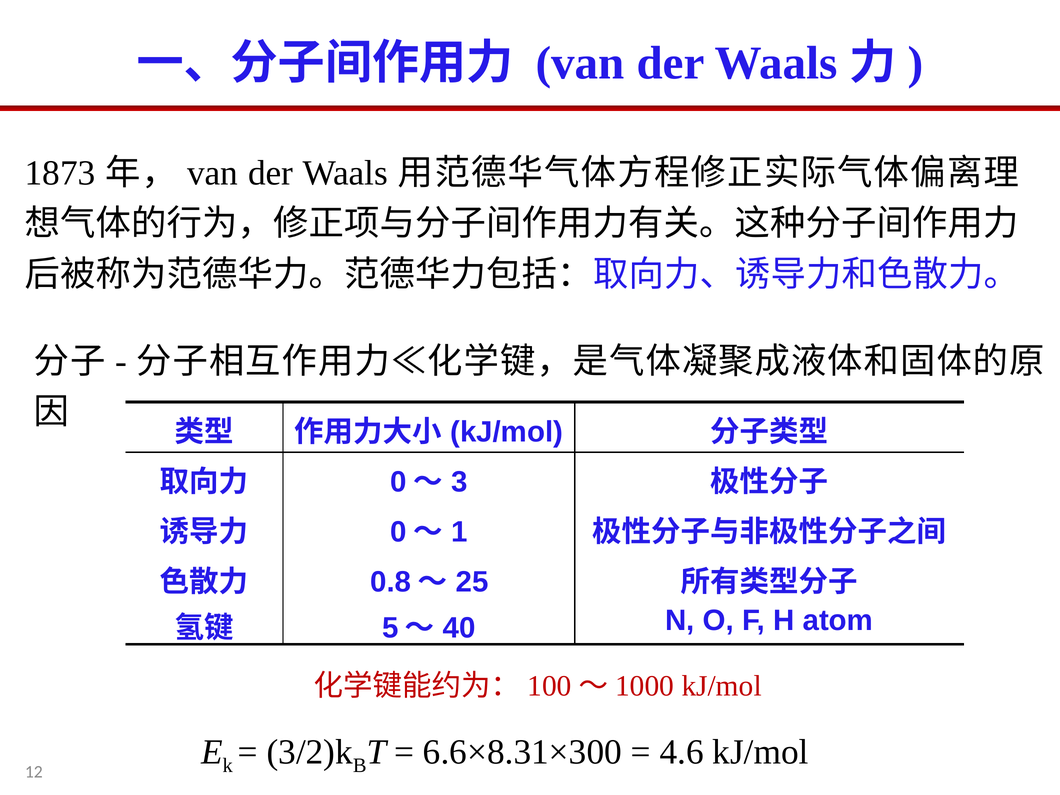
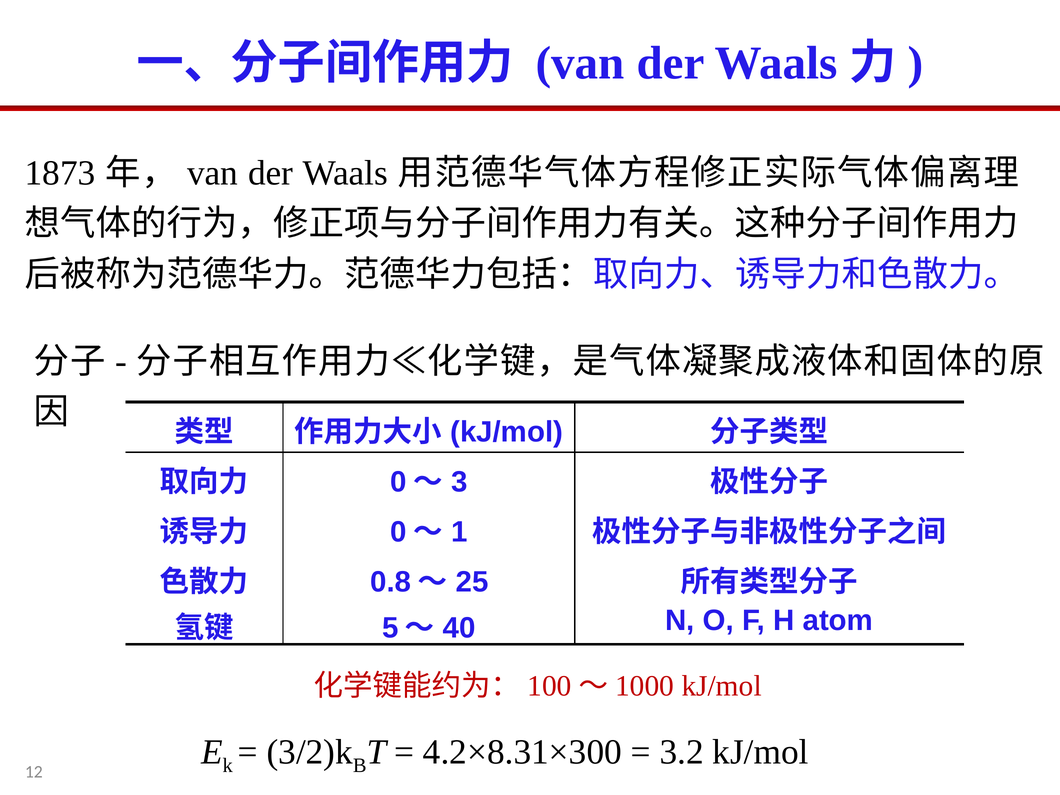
6.6×8.31×300: 6.6×8.31×300 -> 4.2×8.31×300 (522, 752)
4.6: 4.6 -> 3.2 (682, 752)
